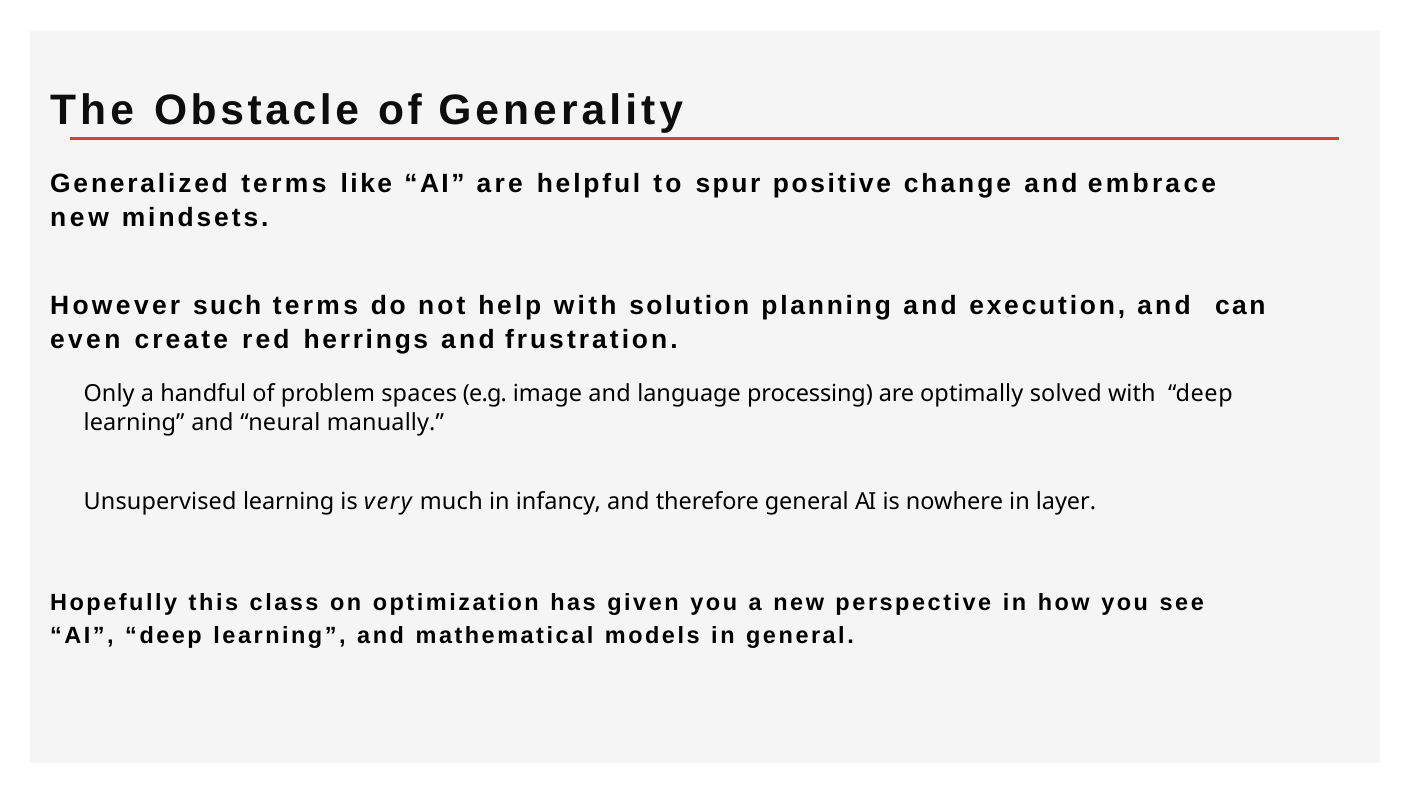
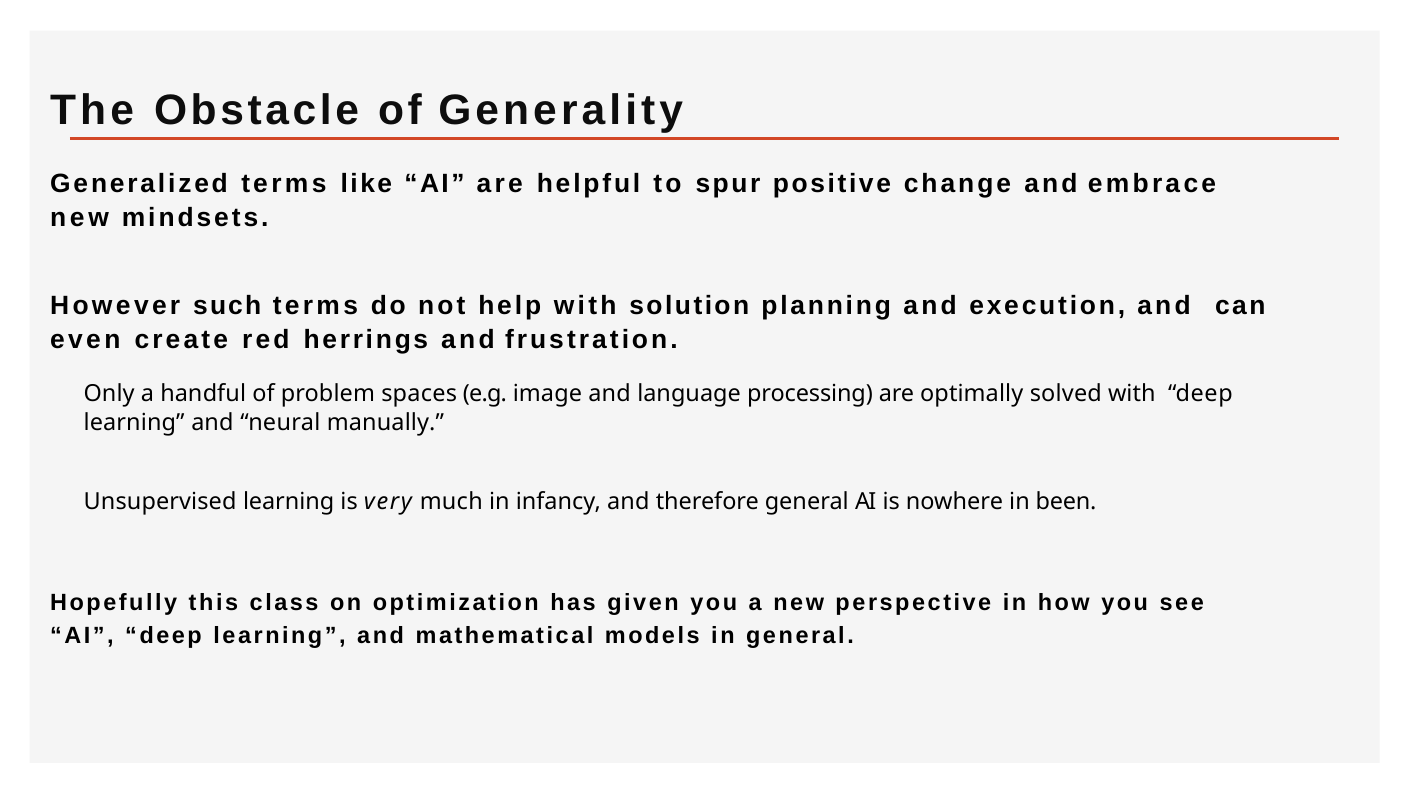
layer: layer -> been (1066, 501)
